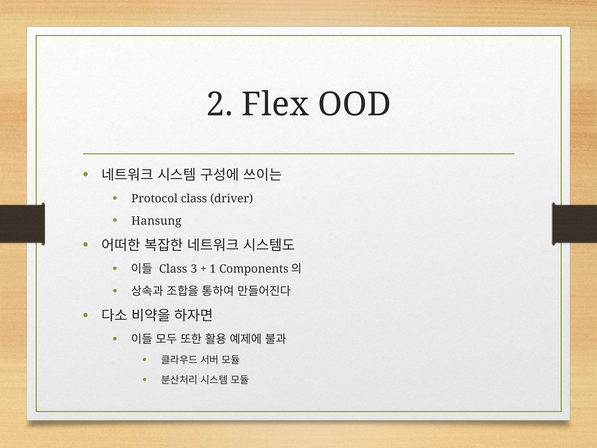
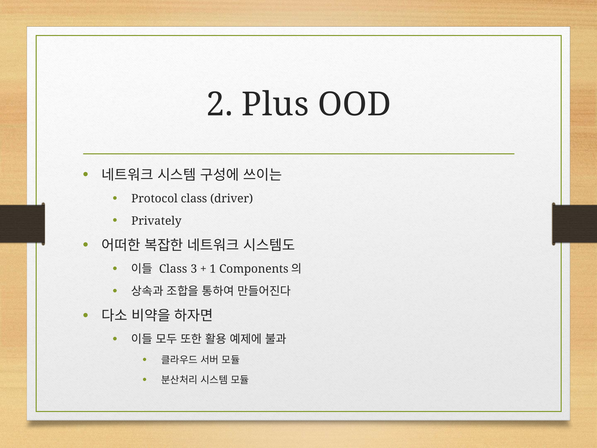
Flex: Flex -> Plus (275, 105)
Hansung: Hansung -> Privately (156, 221)
